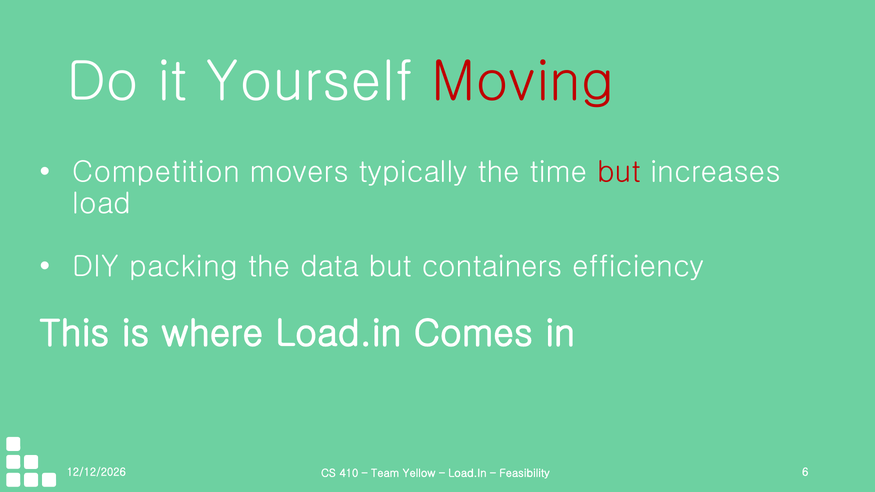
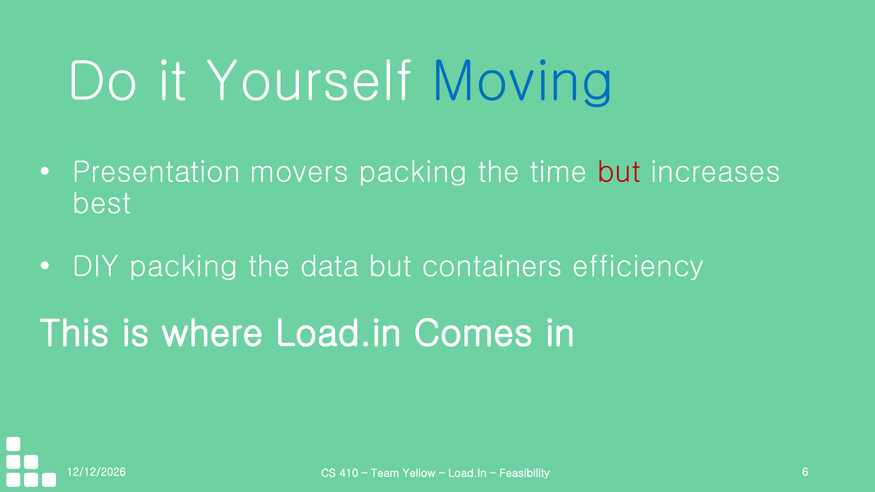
Moving colour: red -> blue (523, 82)
Competition: Competition -> Presentation (156, 172)
movers typically: typically -> packing (413, 172)
load: load -> best (102, 204)
